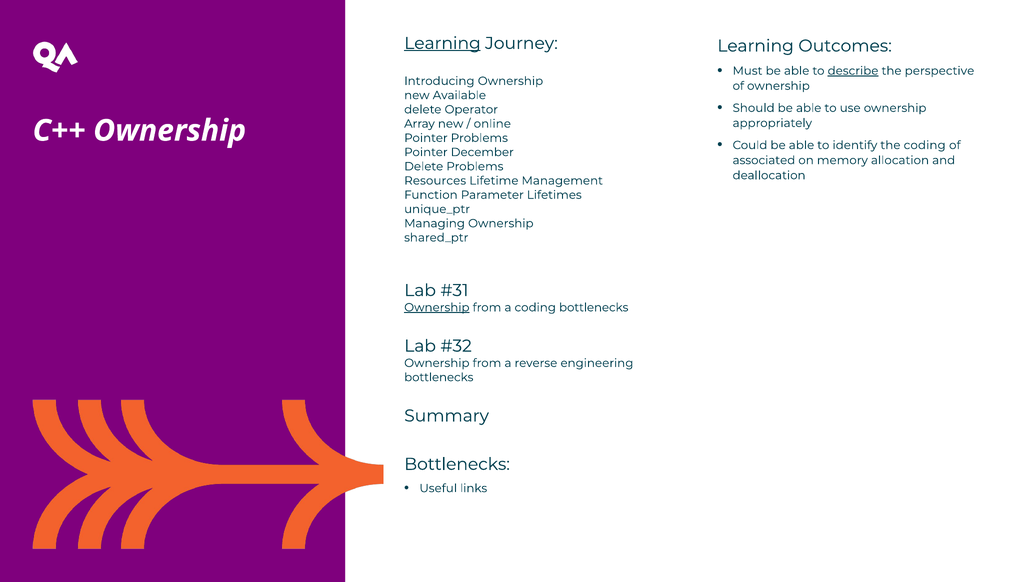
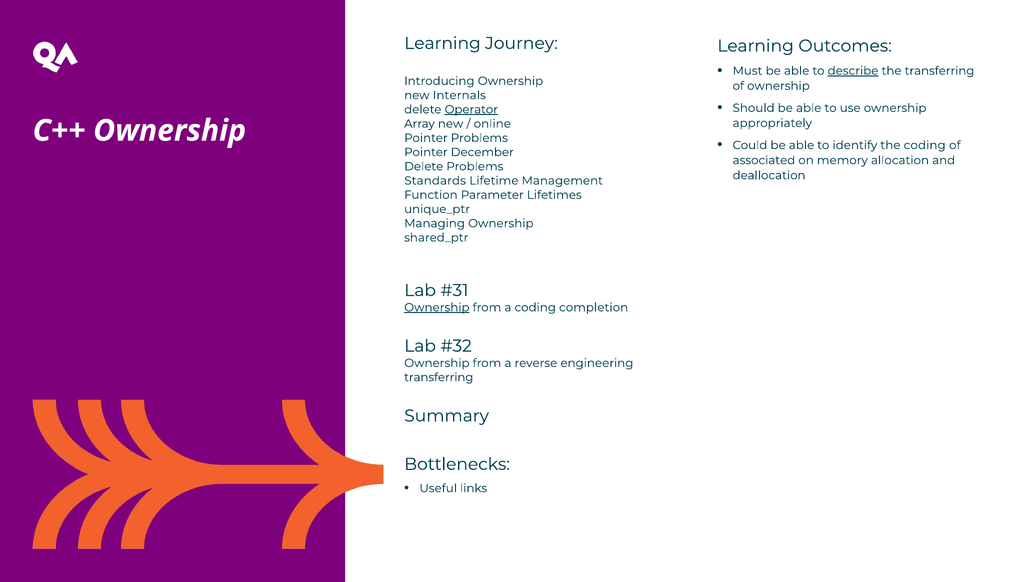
Learning underline: present -> none (442, 43)
the perspective: perspective -> transferring (940, 71)
Available: Available -> Internals (459, 95)
Operator underline: none -> present (471, 109)
Resources: Resources -> Standards (435, 181)
coding bottlenecks: bottlenecks -> completion (594, 307)
bottlenecks: bottlenecks -> transferring (439, 377)
